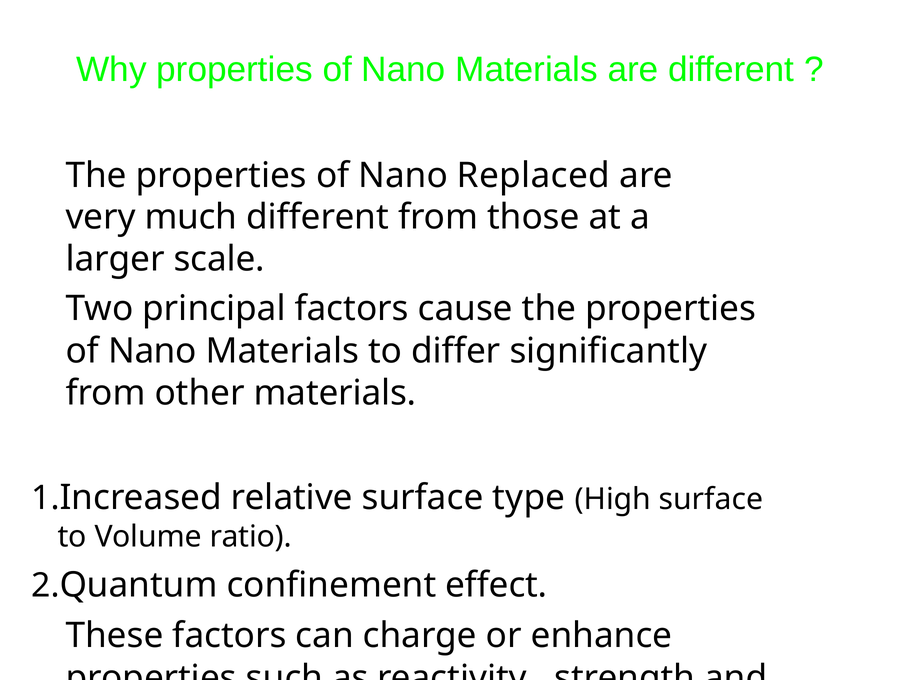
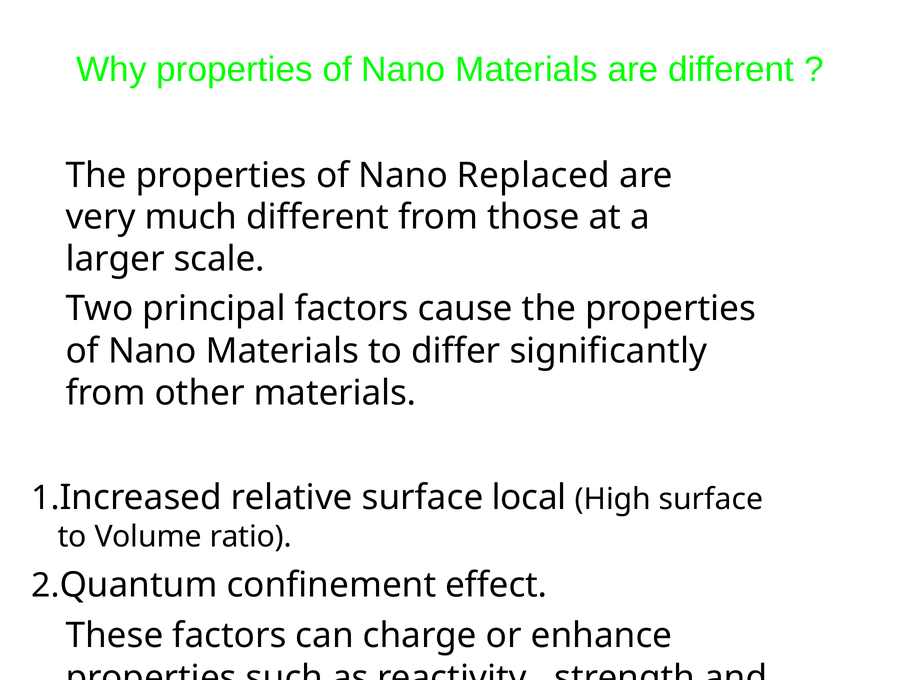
type: type -> local (529, 497)
